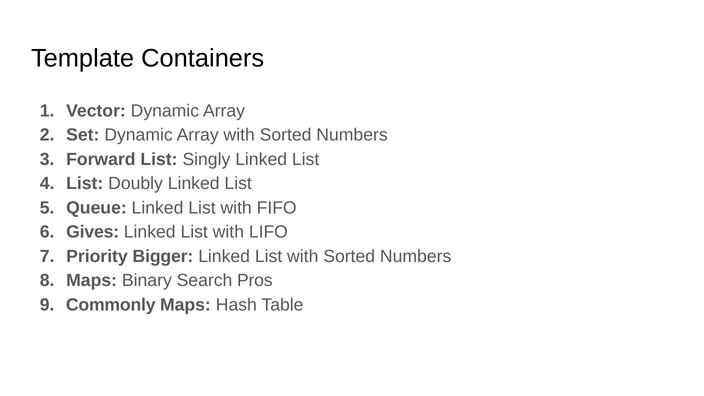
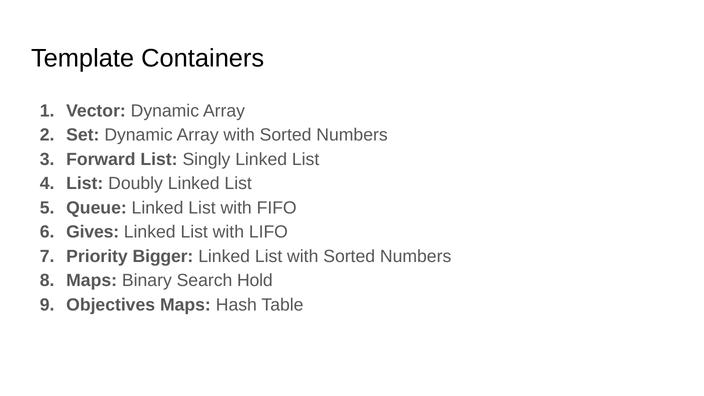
Pros: Pros -> Hold (255, 281)
Commonly: Commonly -> Objectives (111, 305)
